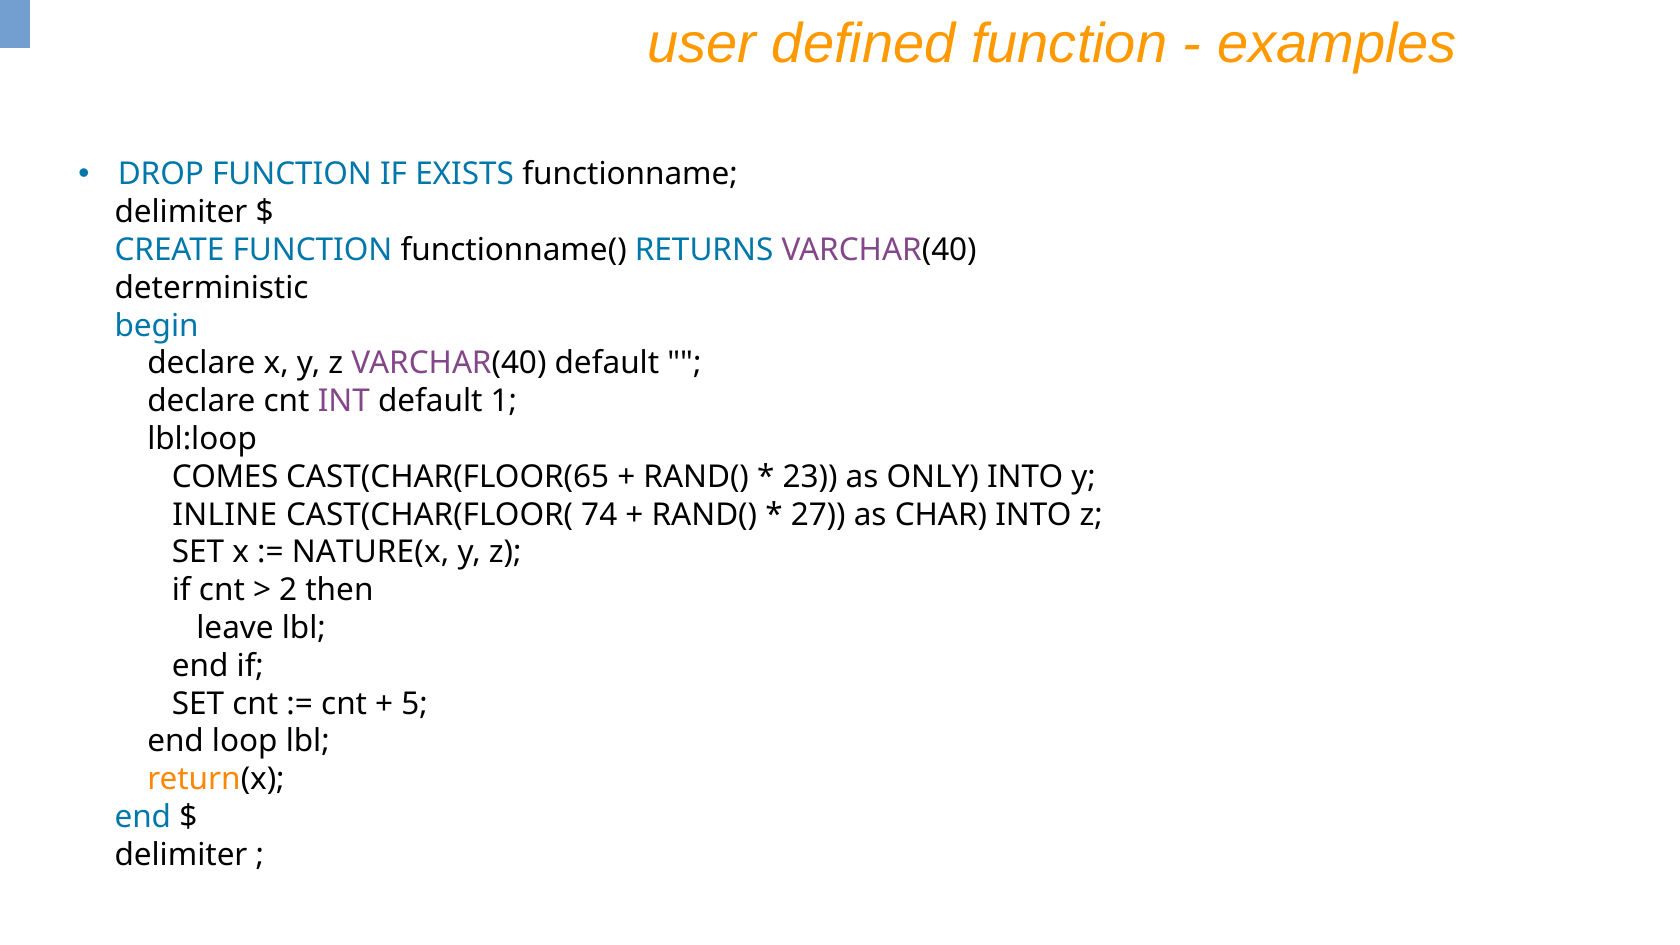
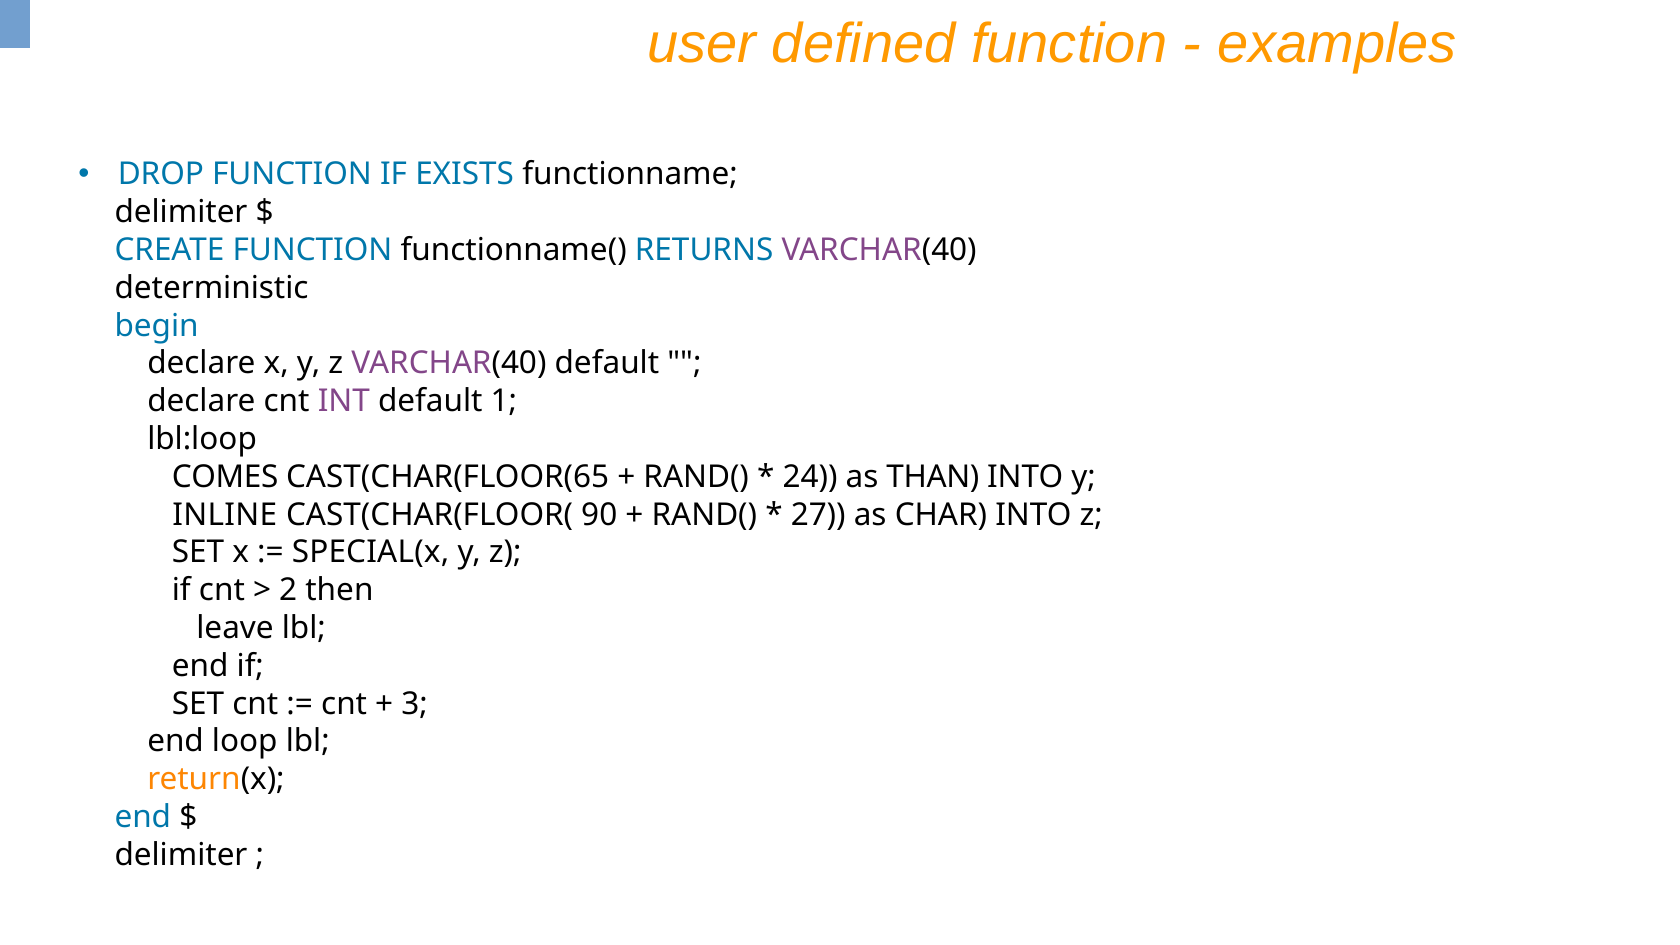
23: 23 -> 24 (810, 477)
ONLY: ONLY -> THAN (933, 477)
74: 74 -> 90 (599, 515)
NATURE(x: NATURE(x -> SPECIAL(x (370, 553)
5: 5 -> 3 (415, 704)
